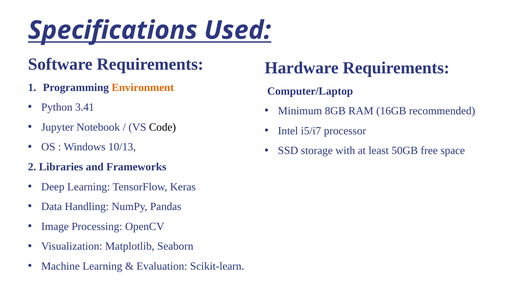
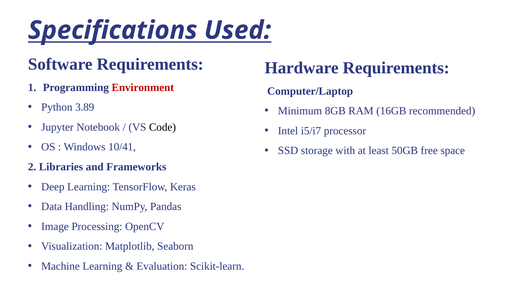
Environment colour: orange -> red (143, 87)
3.41: 3.41 -> 3.89 (85, 107)
10/13: 10/13 -> 10/41 (122, 147)
